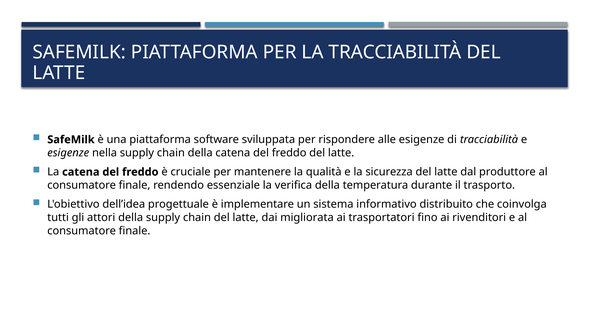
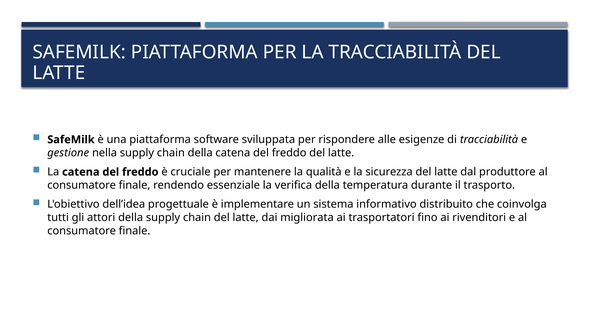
esigenze: esigenze -> gestione (68, 153)
